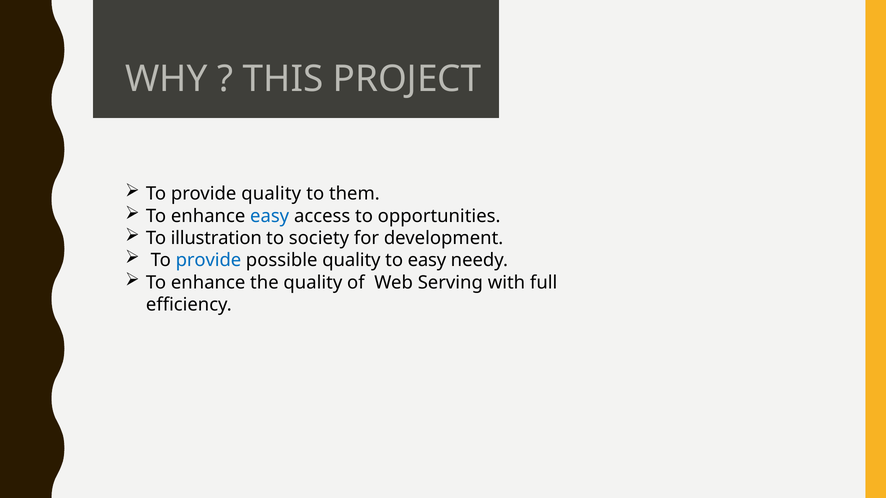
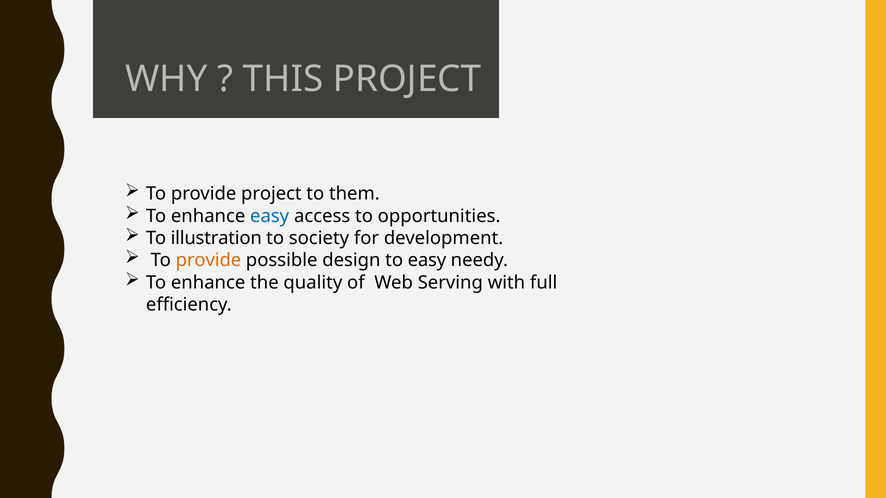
provide quality: quality -> project (271, 194)
provide colour: blue -> orange (208, 260)
possible quality: quality -> design (351, 260)
